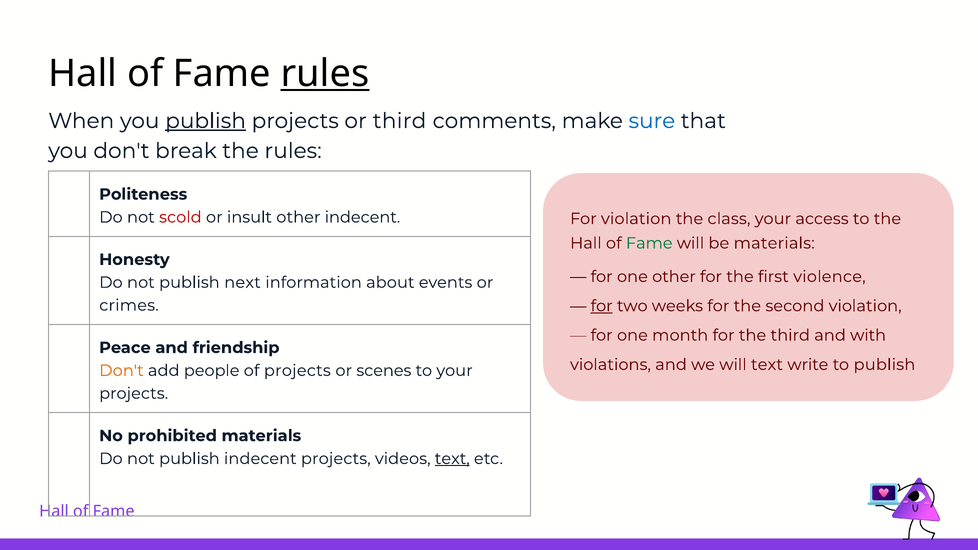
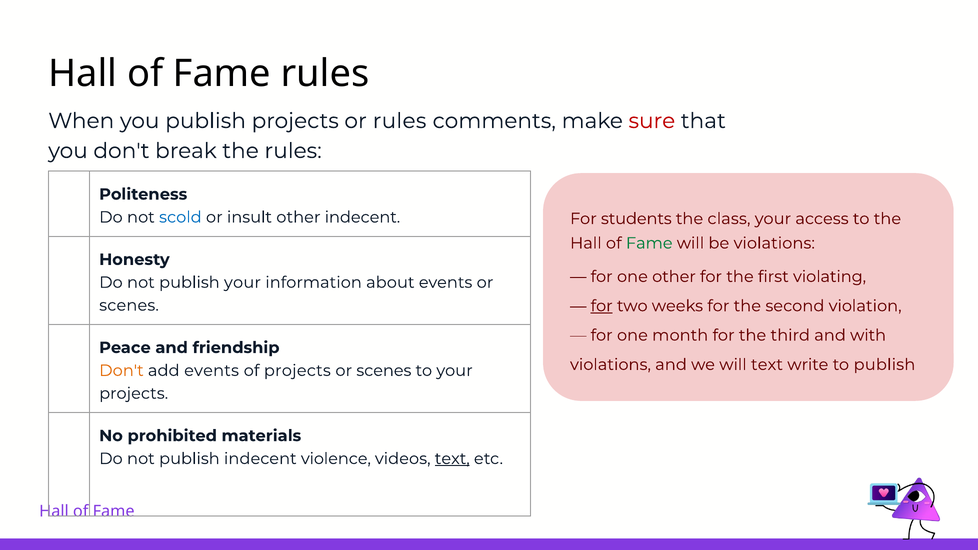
rules underline: present -> none (325, 74)
publish underline: present -> none (206, 121)
or third: third -> rules (400, 121)
sure colour: blue -> red (652, 121)
scold colour: red -> blue (180, 217)
For violation: violation -> students (636, 219)
be materials: materials -> violations (774, 243)
violence: violence -> violating (830, 277)
publish next: next -> your (242, 283)
crimes: crimes -> scenes (129, 305)
add people: people -> events (212, 371)
indecent projects: projects -> violence (336, 459)
